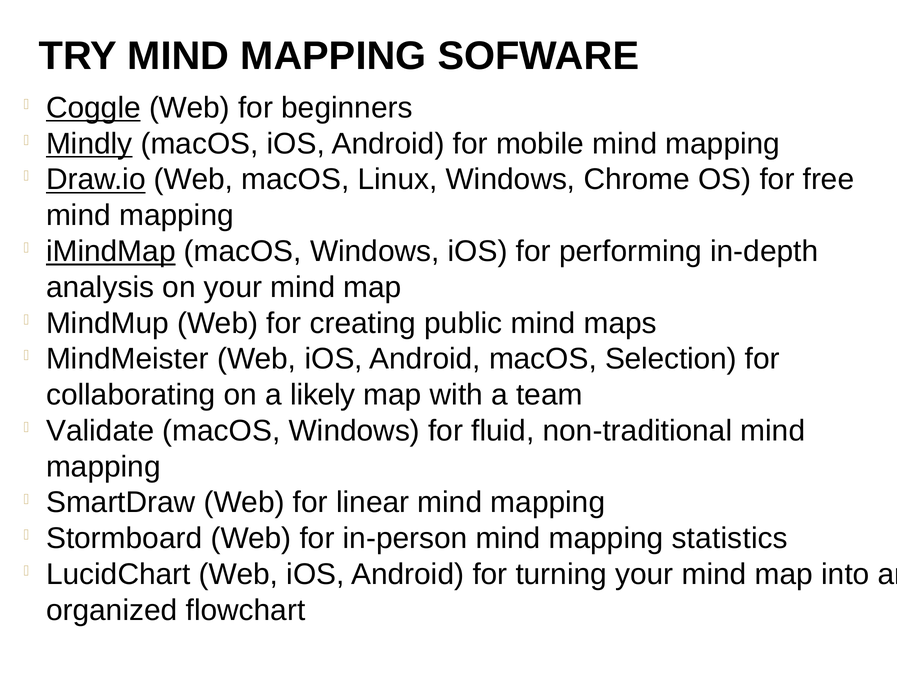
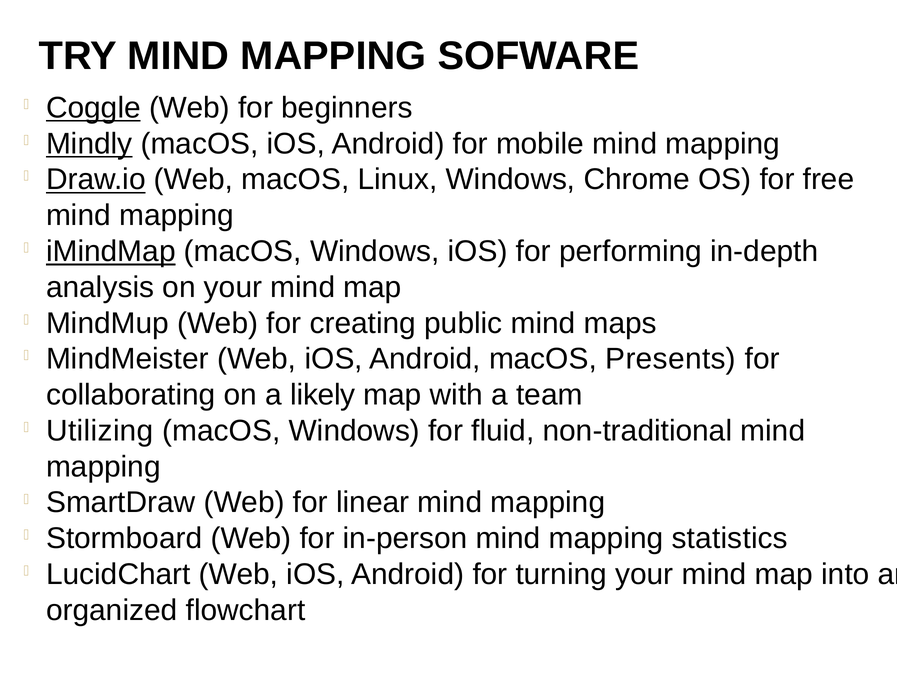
Selection: Selection -> Presents (671, 359)
Validate: Validate -> Utilizing (100, 431)
